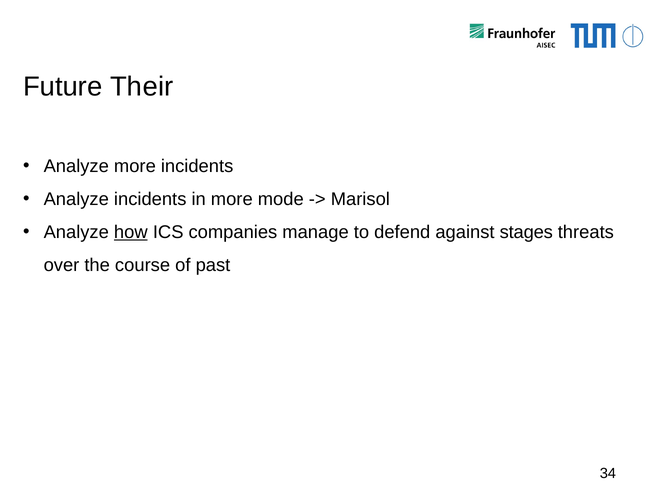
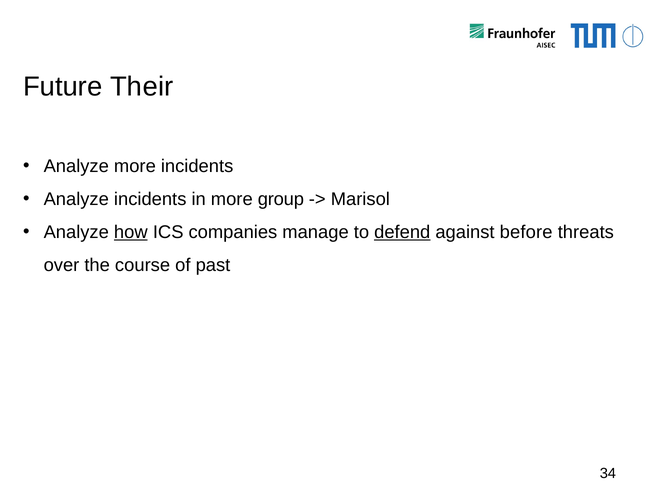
mode: mode -> group (281, 199)
defend underline: none -> present (402, 232)
stages: stages -> before (526, 232)
